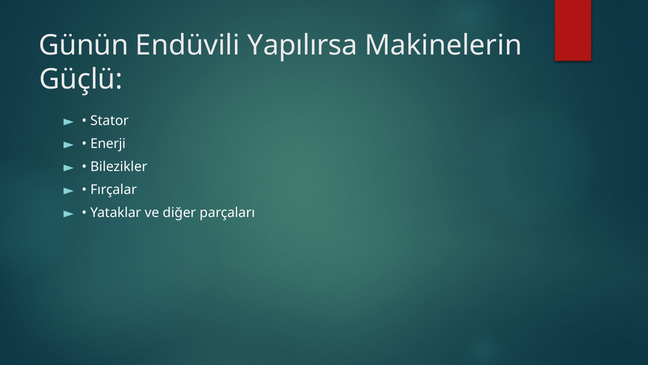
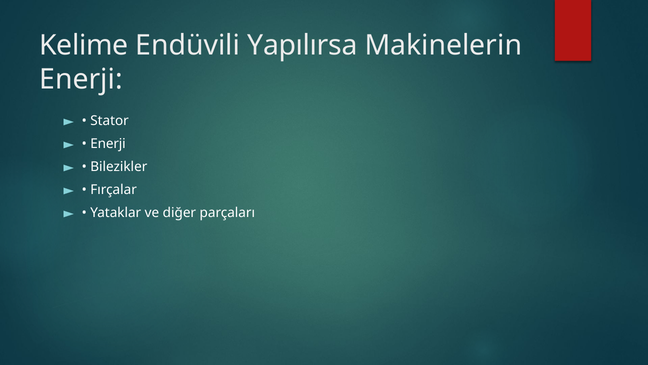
Günün: Günün -> Kelime (84, 45)
Güçlü: Güçlü -> Enerji (81, 80)
